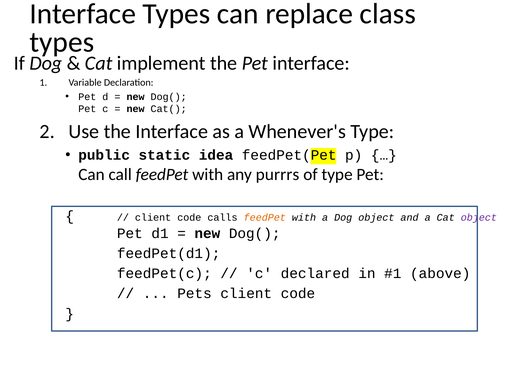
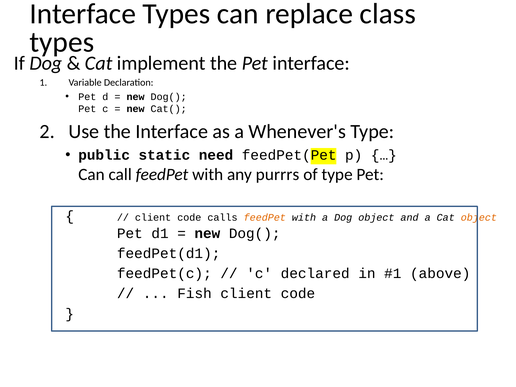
idea: idea -> need (216, 155)
object colour: purple -> orange (479, 217)
Pets: Pets -> Fish (195, 294)
